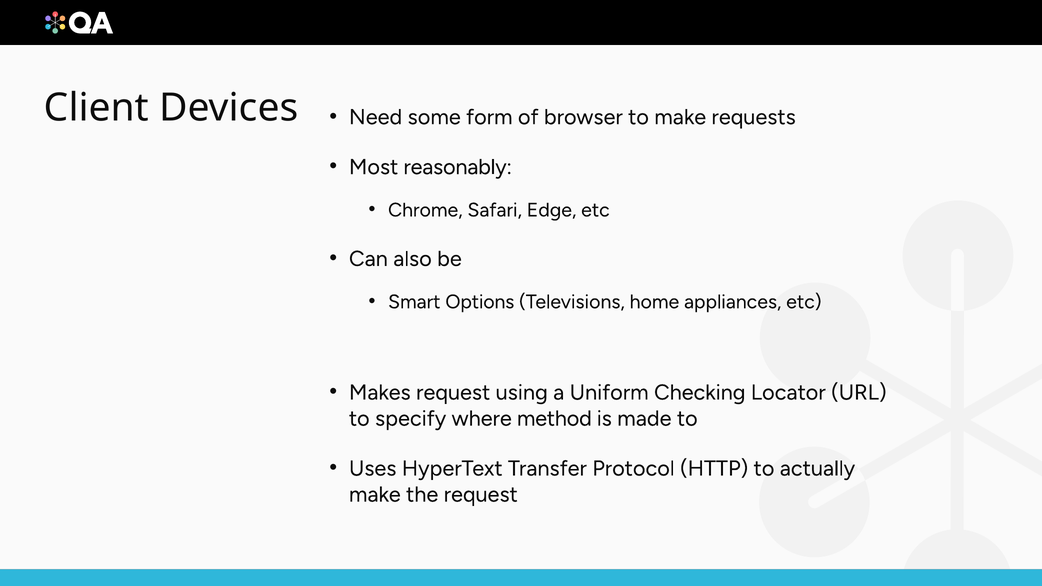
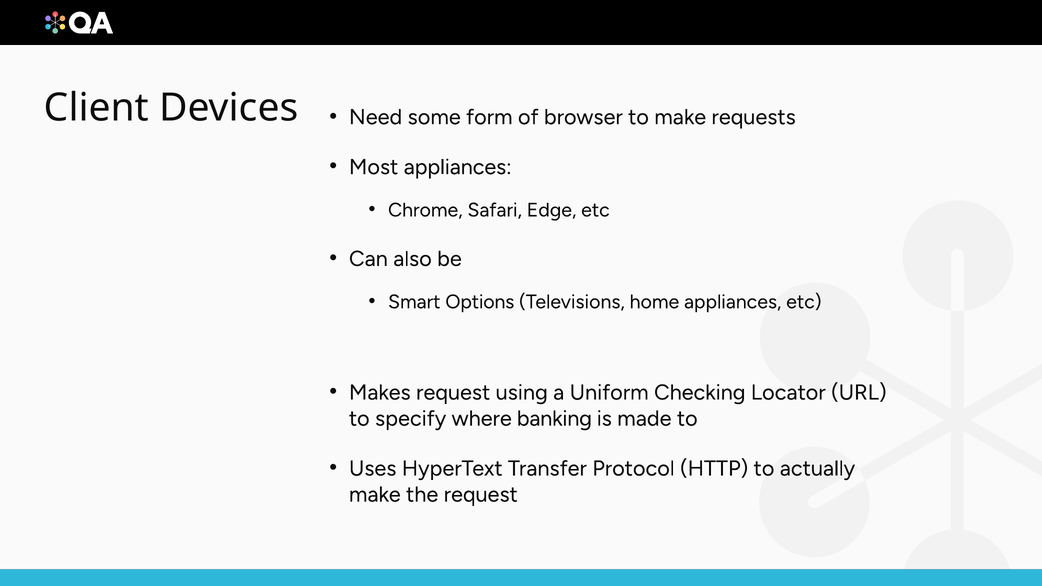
Most reasonably: reasonably -> appliances (458, 167)
method: method -> banking (554, 419)
